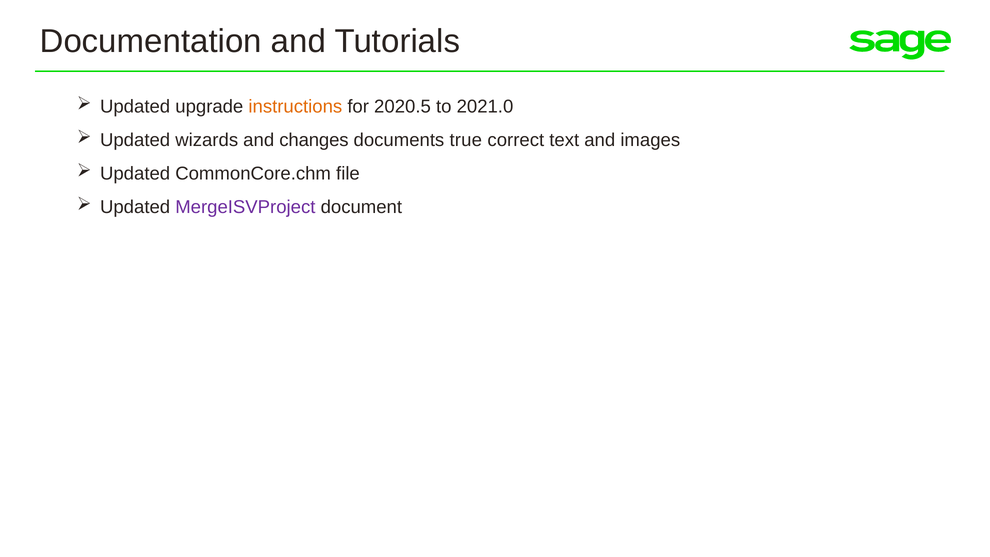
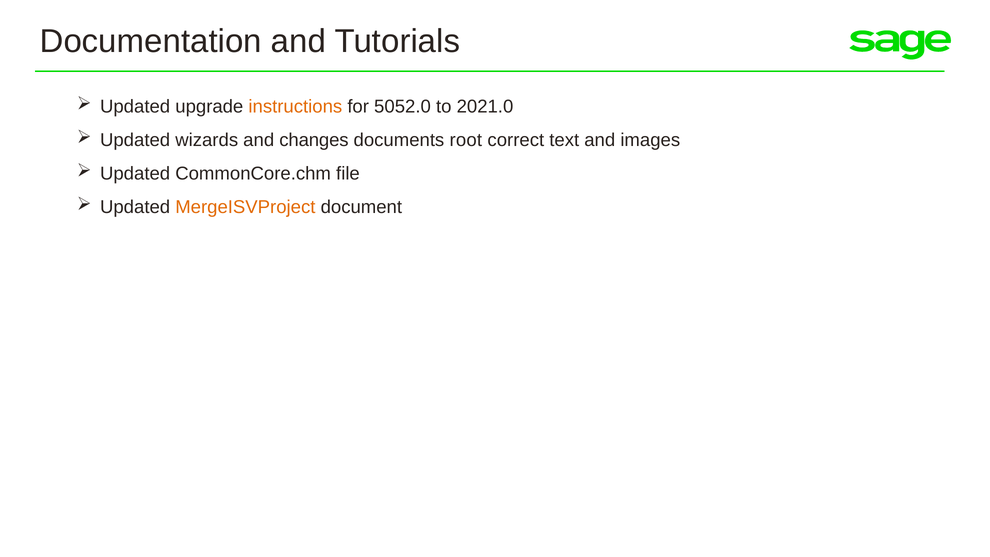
2020.5: 2020.5 -> 5052.0 (402, 107)
true: true -> root (466, 140)
MergeISVProject colour: purple -> orange (245, 207)
